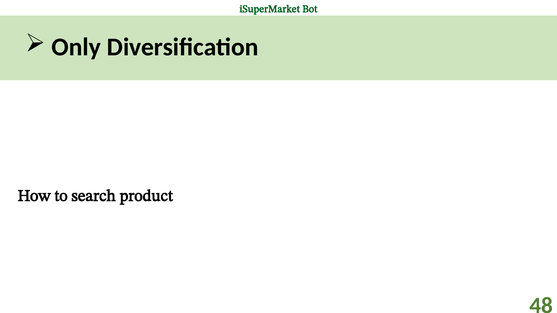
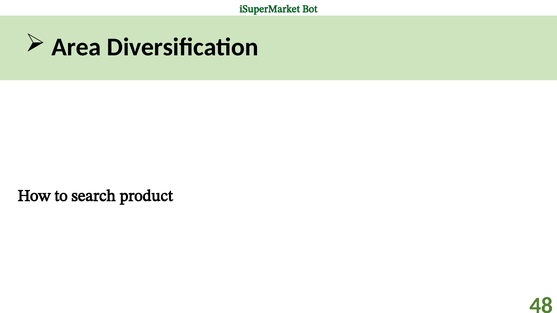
Only: Only -> Area (76, 47)
